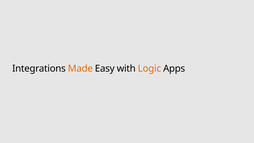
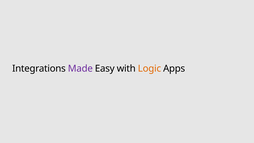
Made colour: orange -> purple (80, 68)
